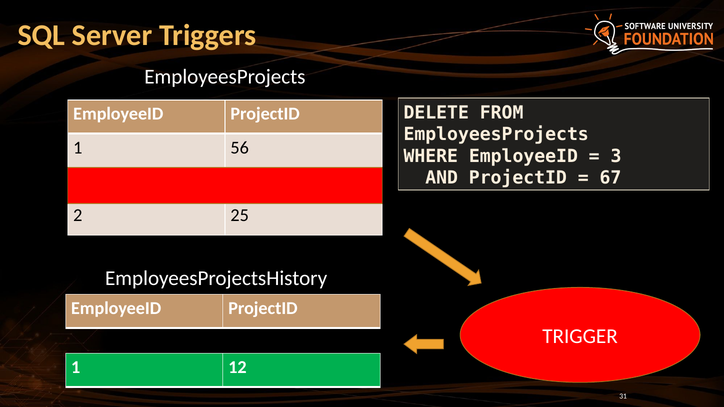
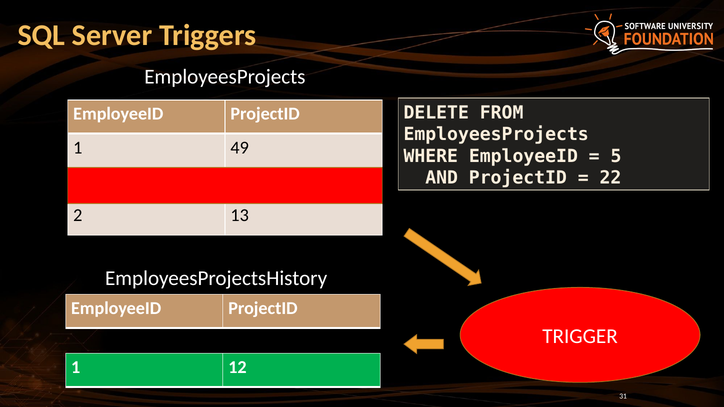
56: 56 -> 49 (240, 148)
3: 3 -> 5 (616, 156)
67: 67 -> 22 (610, 178)
25: 25 -> 13 (240, 215)
